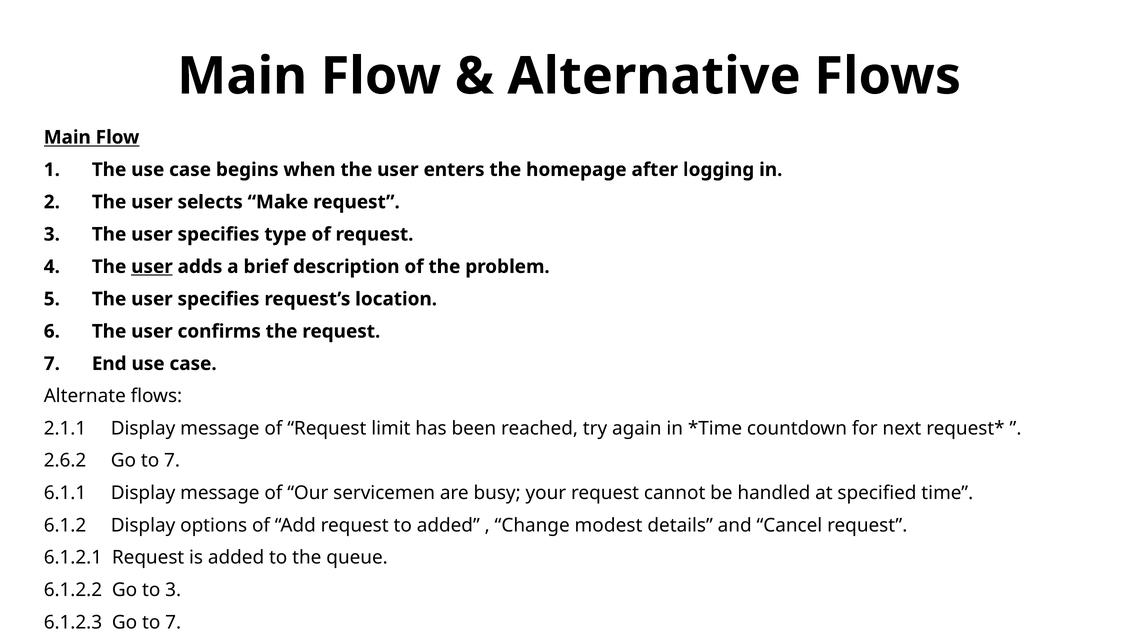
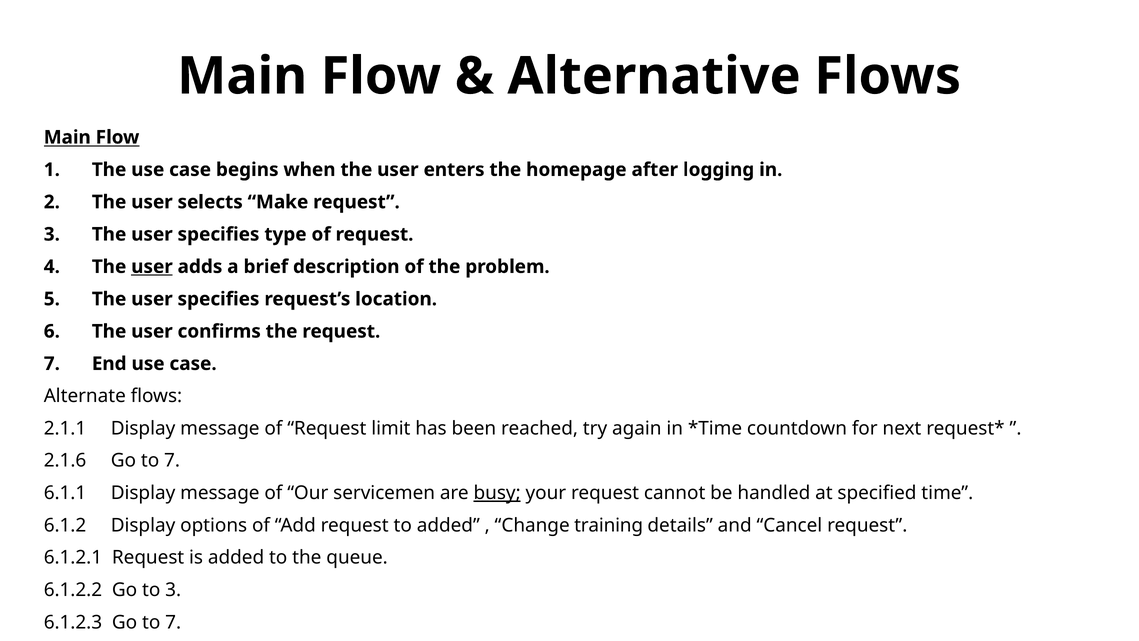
2.6.2: 2.6.2 -> 2.1.6 (65, 460)
busy underline: none -> present (497, 493)
modest: modest -> training (609, 525)
